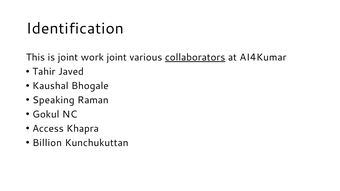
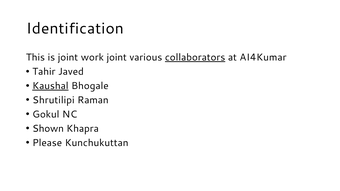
Kaushal underline: none -> present (50, 86)
Speaking: Speaking -> Shrutilipi (53, 100)
Access: Access -> Shown (48, 129)
Billion: Billion -> Please (47, 143)
